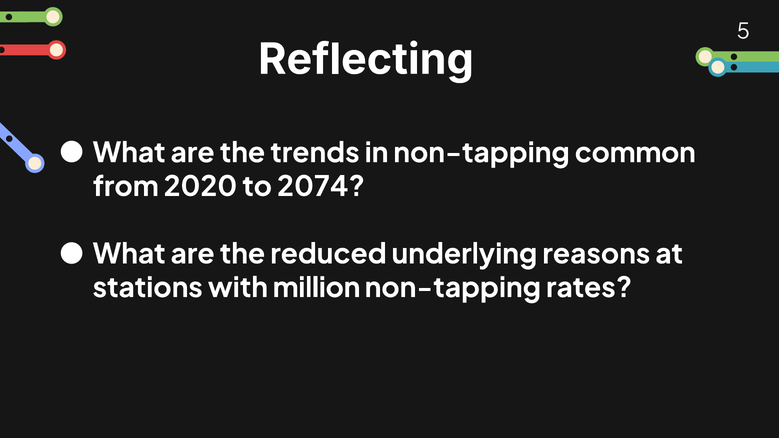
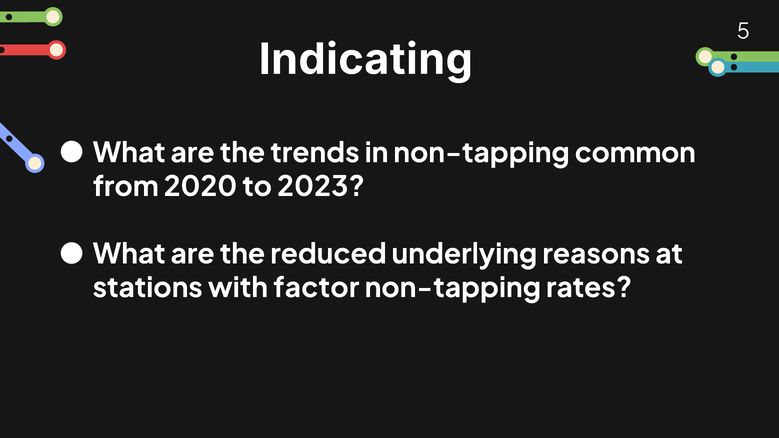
Reflecting: Reflecting -> Indicating (366, 60)
2074: 2074 -> 2023 (321, 187)
million: million -> factor (316, 288)
